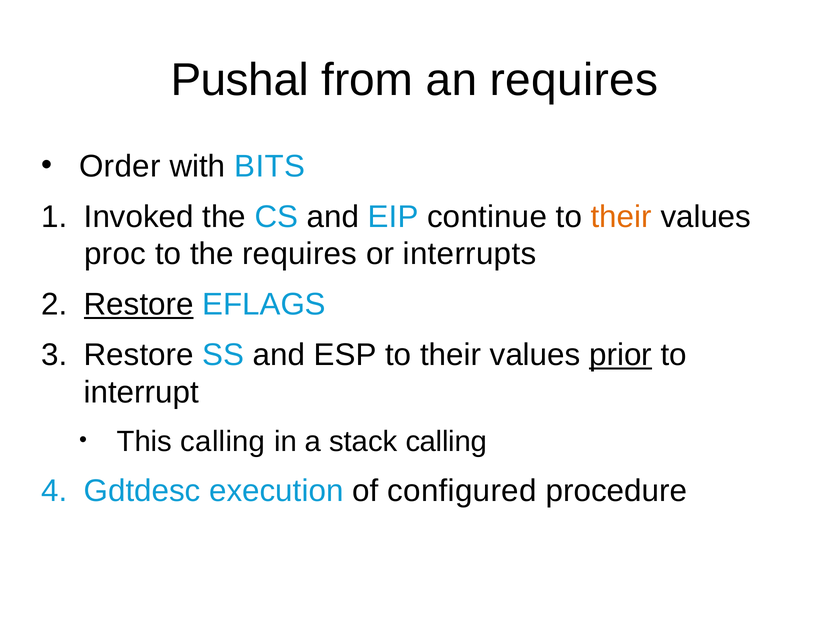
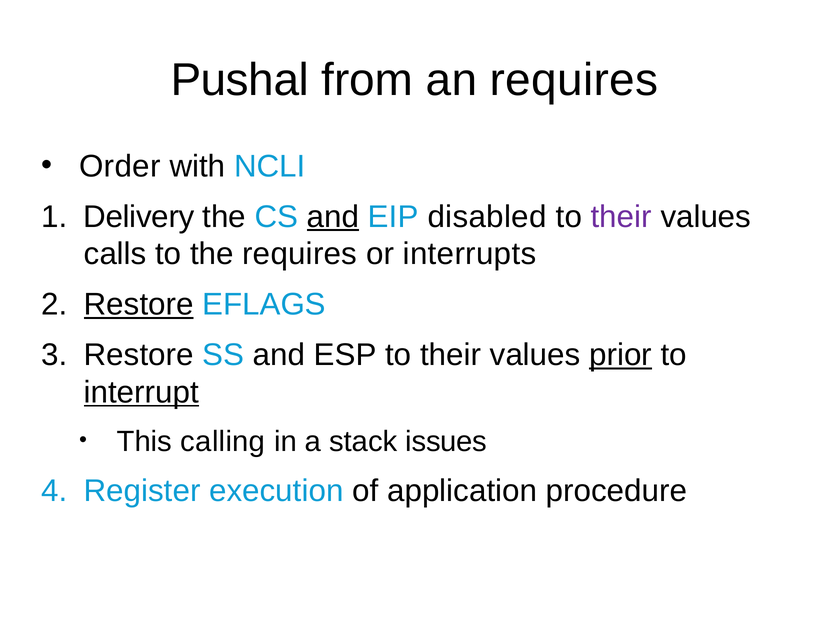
BITS: BITS -> NCLI (270, 166)
Invoked: Invoked -> Delivery (139, 217)
and underline: none -> present (333, 217)
continue: continue -> disabled (487, 217)
their colour: orange -> purple (621, 217)
proc: proc -> calls (115, 254)
interrupt underline: none -> present (141, 392)
stack calling: calling -> issues (446, 442)
Gdtdesc: Gdtdesc -> Register (142, 491)
configured: configured -> application (462, 491)
